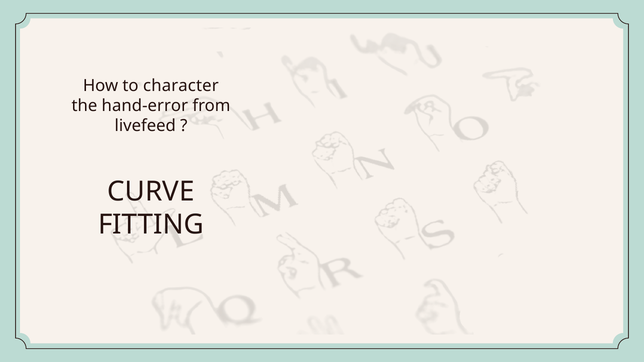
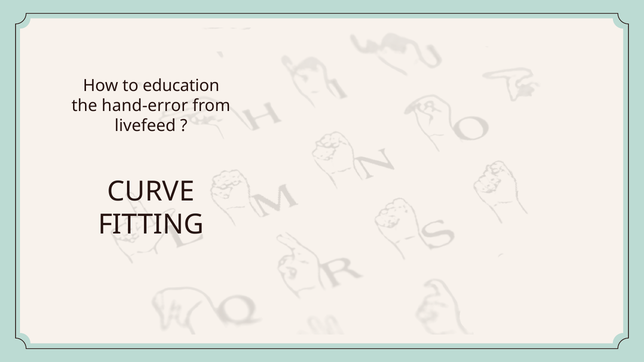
character: character -> education (181, 86)
